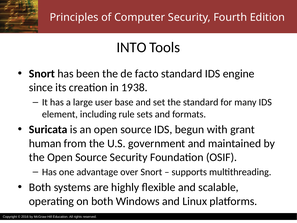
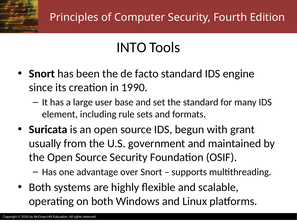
1938: 1938 -> 1990 (134, 87)
human: human -> usually (45, 143)
